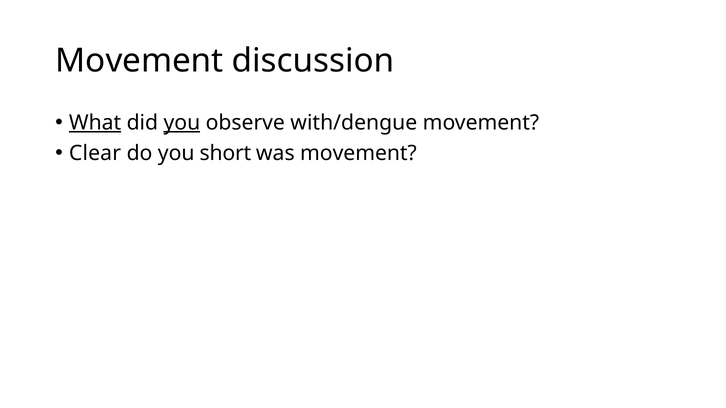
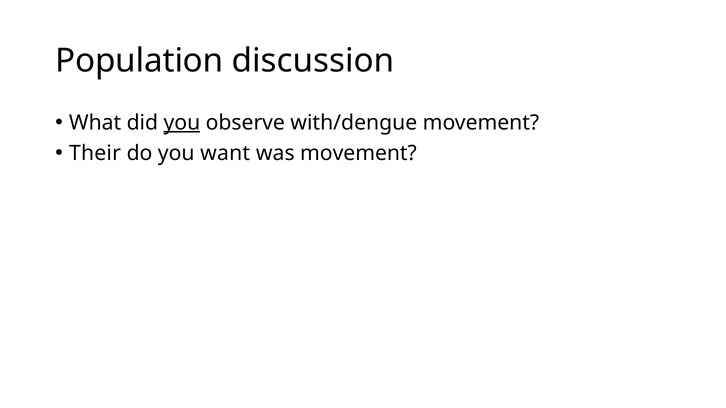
Movement: Movement -> Population (139, 61)
What underline: present -> none (95, 123)
Clear: Clear -> Their (95, 153)
short: short -> want (225, 153)
